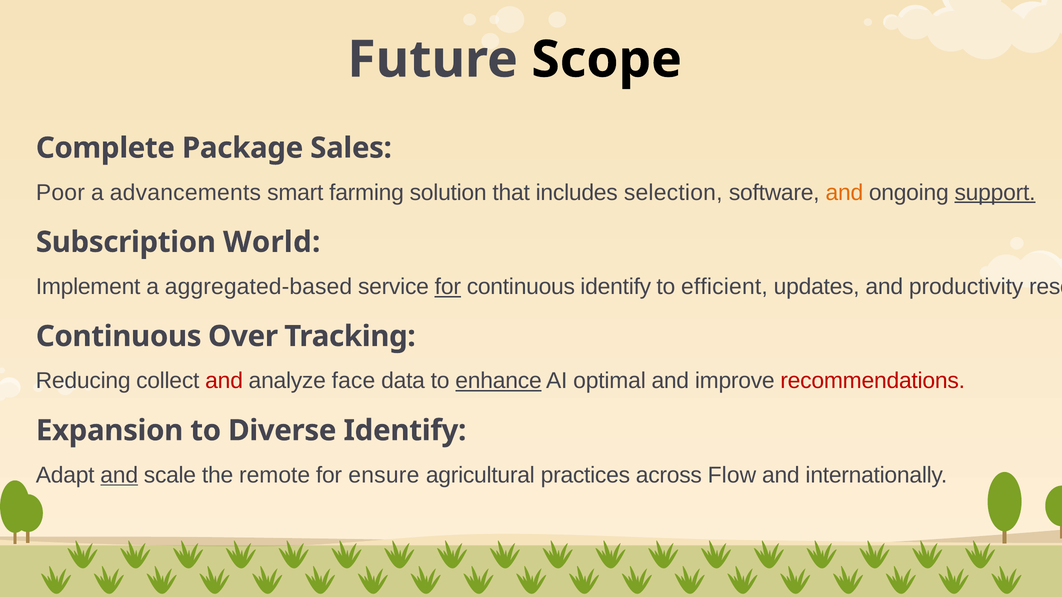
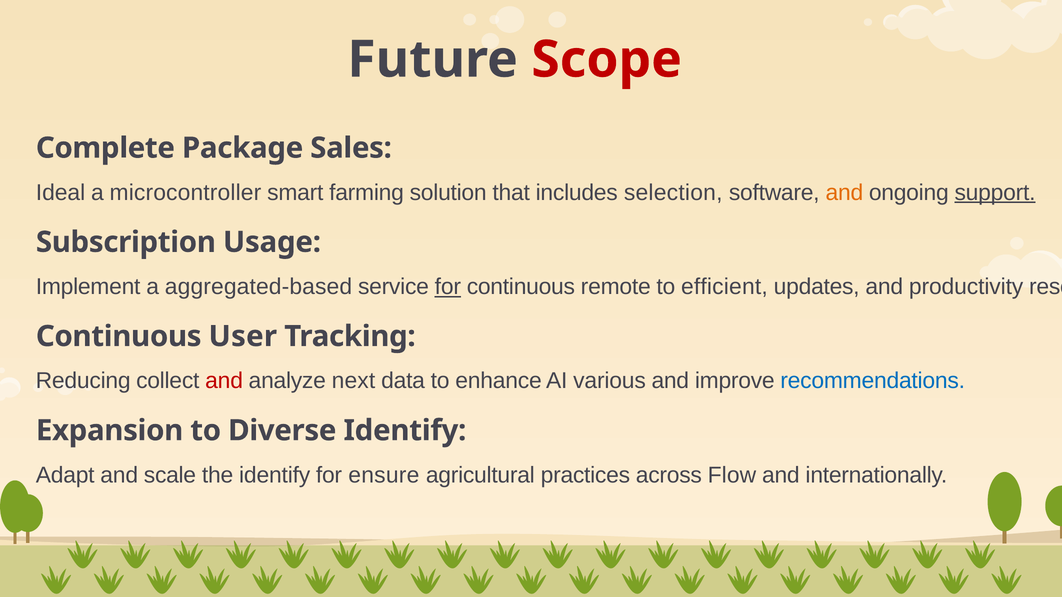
Scope colour: black -> red (607, 60)
Poor: Poor -> Ideal (61, 193)
advancements: advancements -> microcontroller (185, 193)
World: World -> Usage (272, 242)
continuous identify: identify -> remote (616, 287)
Over: Over -> User (243, 337)
face: face -> next (353, 381)
enhance underline: present -> none (499, 381)
optimal: optimal -> various (610, 381)
recommendations colour: red -> blue (873, 381)
and underline: present -> none (119, 475)
the remote: remote -> identify (275, 475)
